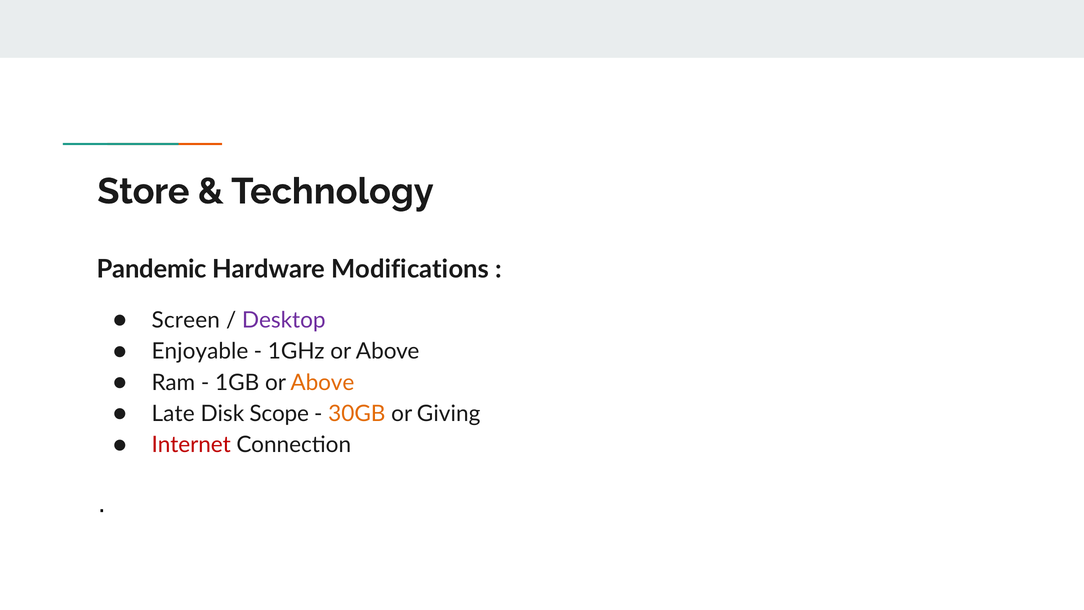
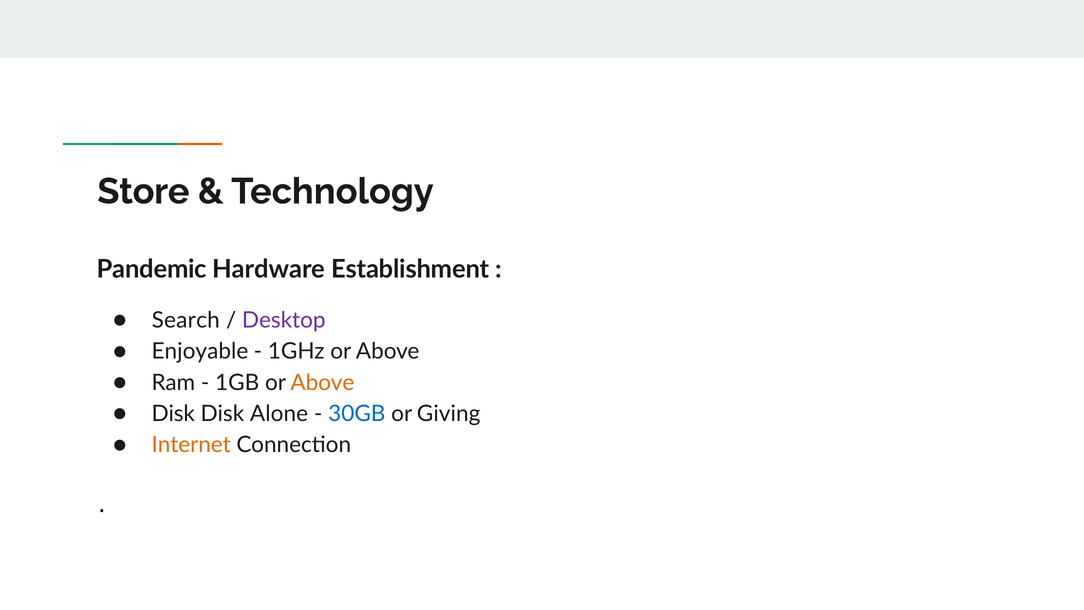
Modifications: Modifications -> Establishment (410, 269)
Screen: Screen -> Search (186, 320)
Late: Late -> Disk (173, 414)
Scope: Scope -> Alone (279, 414)
30GB colour: orange -> blue (357, 414)
Internet colour: red -> orange (191, 445)
